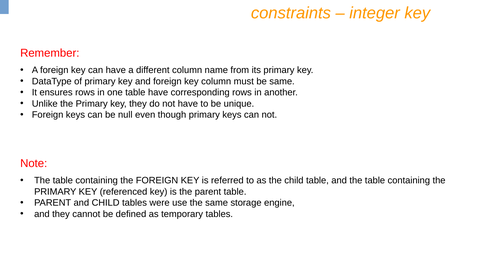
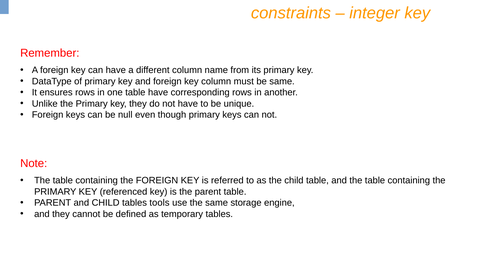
were: were -> tools (159, 203)
